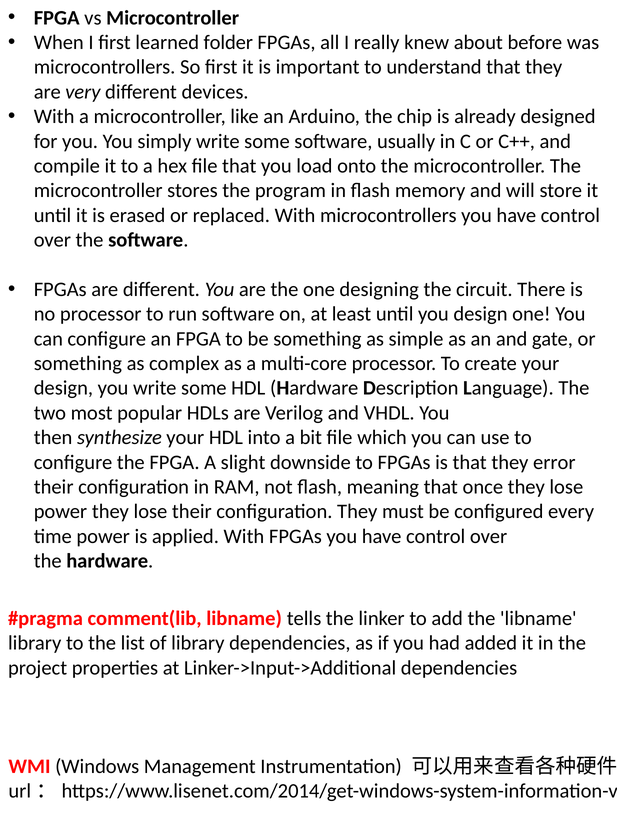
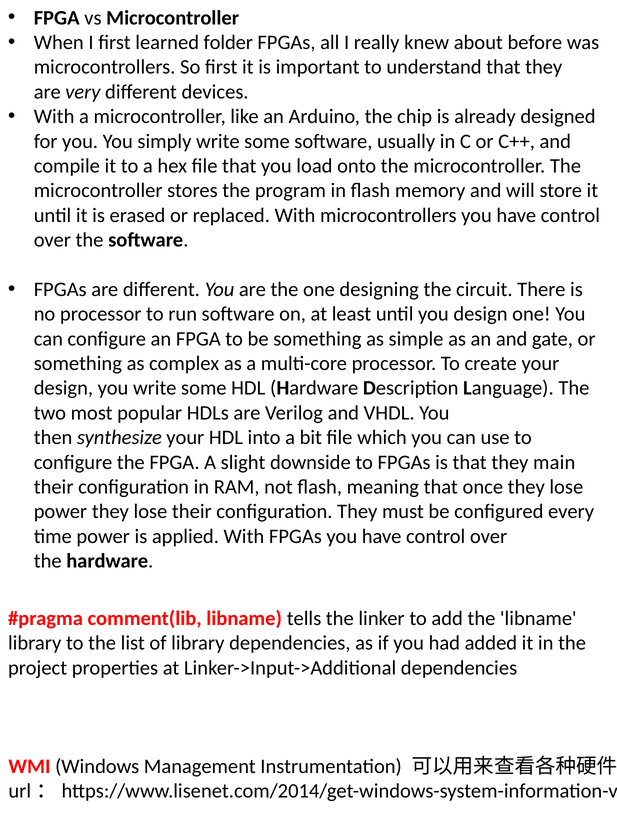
error: error -> main (554, 462)
